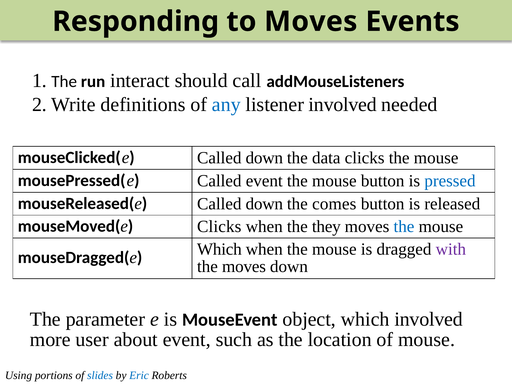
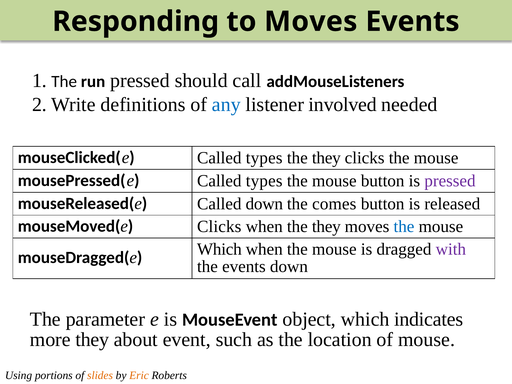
run interact: interact -> pressed (140, 81)
down: down -> types (264, 158)
data: data -> they (326, 158)
event: event -> types (264, 181)
pressed colour: blue -> purple (450, 181)
the moves: moves -> events (244, 267)
which involved: involved -> indicates (429, 319)
more user: user -> they (92, 340)
slides colour: blue -> orange (100, 375)
Eric colour: blue -> orange (139, 375)
